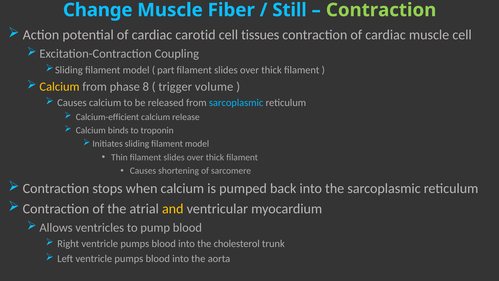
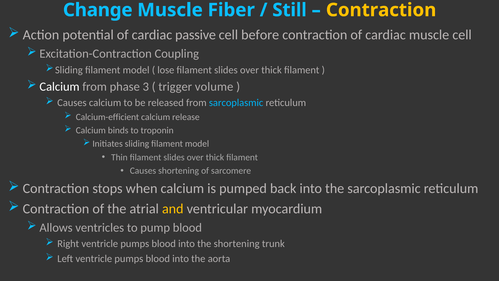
Contraction colour: light green -> yellow (381, 10)
carotid: carotid -> passive (196, 35)
tissues: tissues -> before (260, 35)
part: part -> lose (166, 70)
Calcium colour: yellow -> white (59, 87)
8: 8 -> 3 (146, 87)
the cholesterol: cholesterol -> shortening (237, 243)
